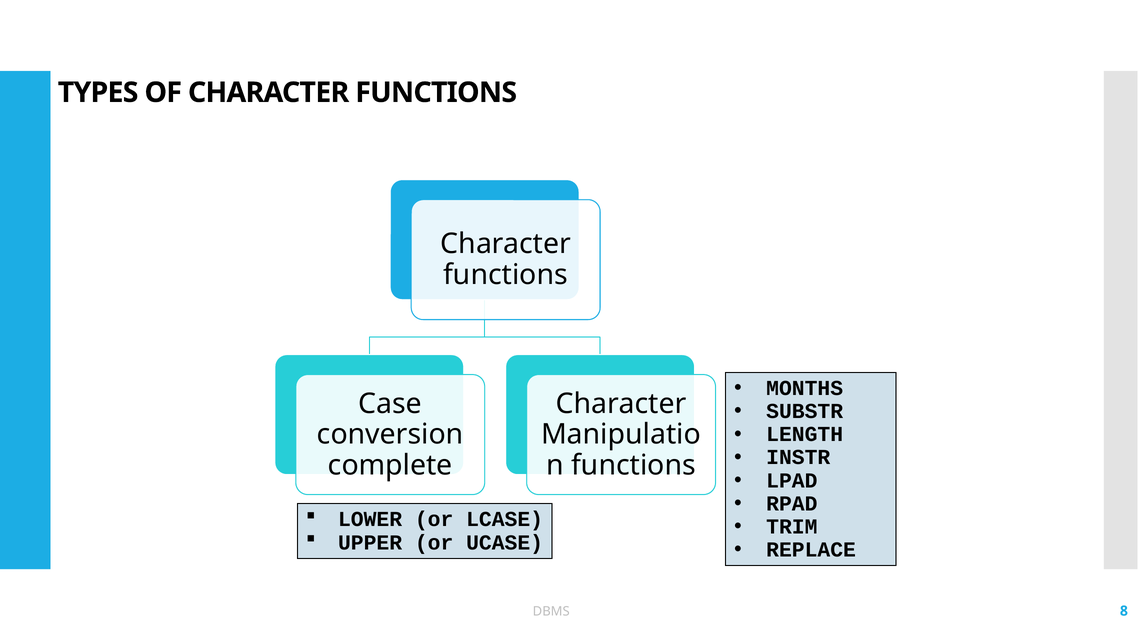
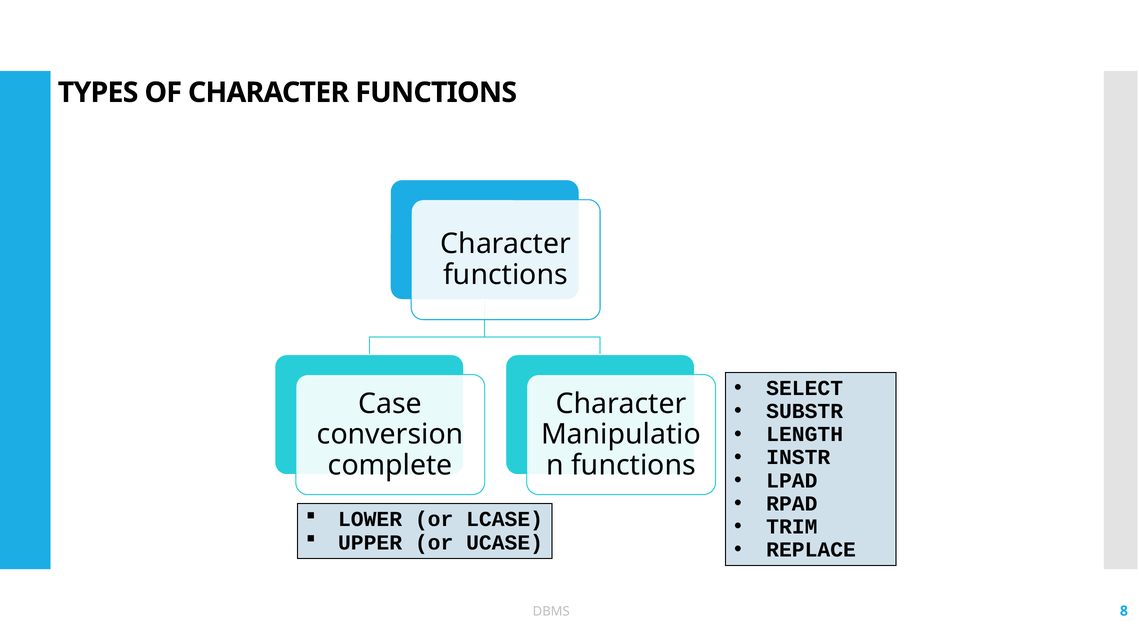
MONTHS: MONTHS -> SELECT (805, 388)
